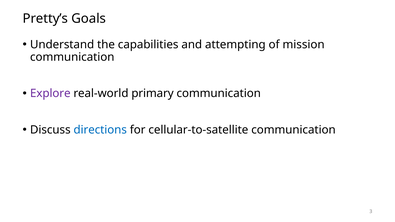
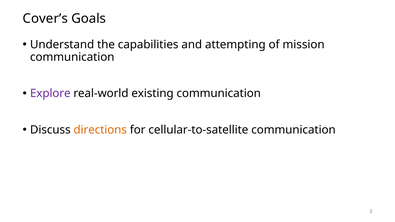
Pretty’s: Pretty’s -> Cover’s (45, 18)
primary: primary -> existing (152, 94)
directions colour: blue -> orange (100, 130)
